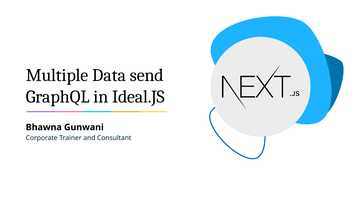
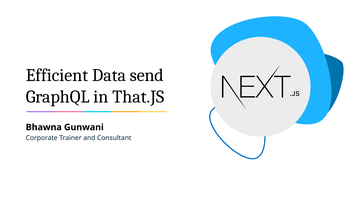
Multiple: Multiple -> Efficient (57, 75)
Ideal.JS: Ideal.JS -> That.JS (138, 97)
